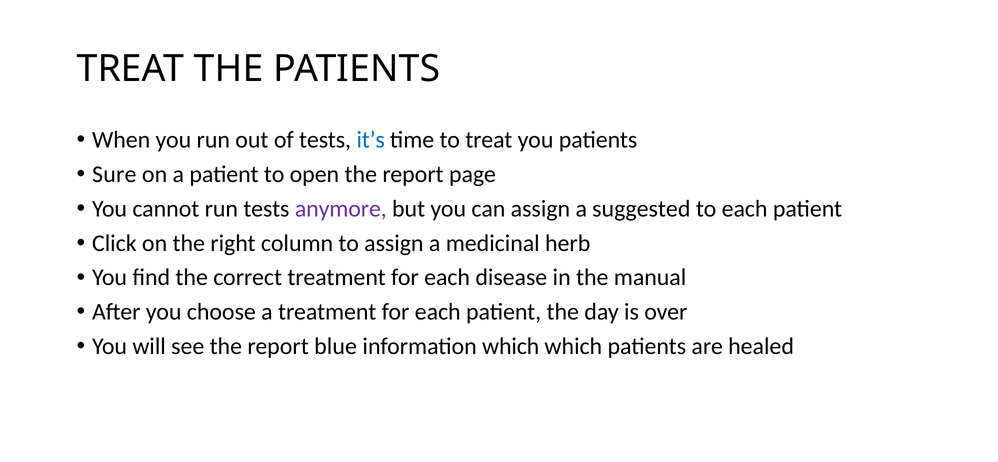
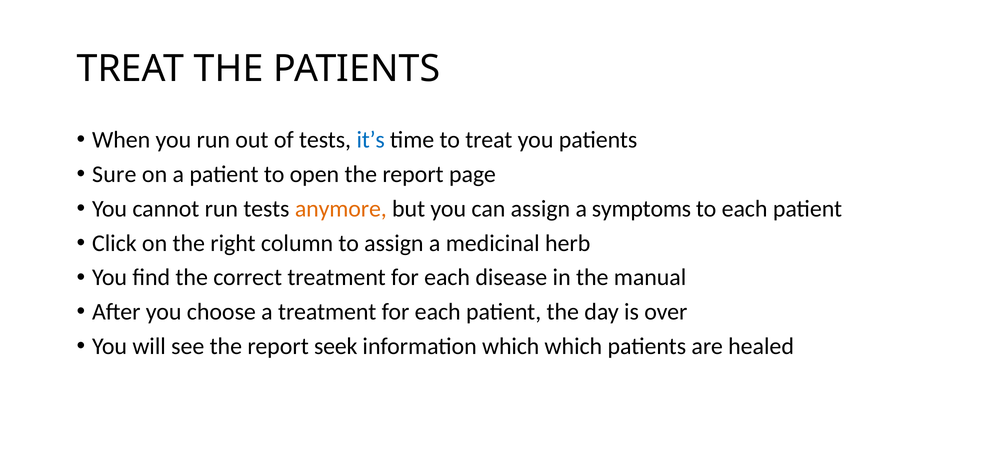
anymore colour: purple -> orange (341, 208)
suggested: suggested -> symptoms (641, 208)
blue: blue -> seek (336, 346)
